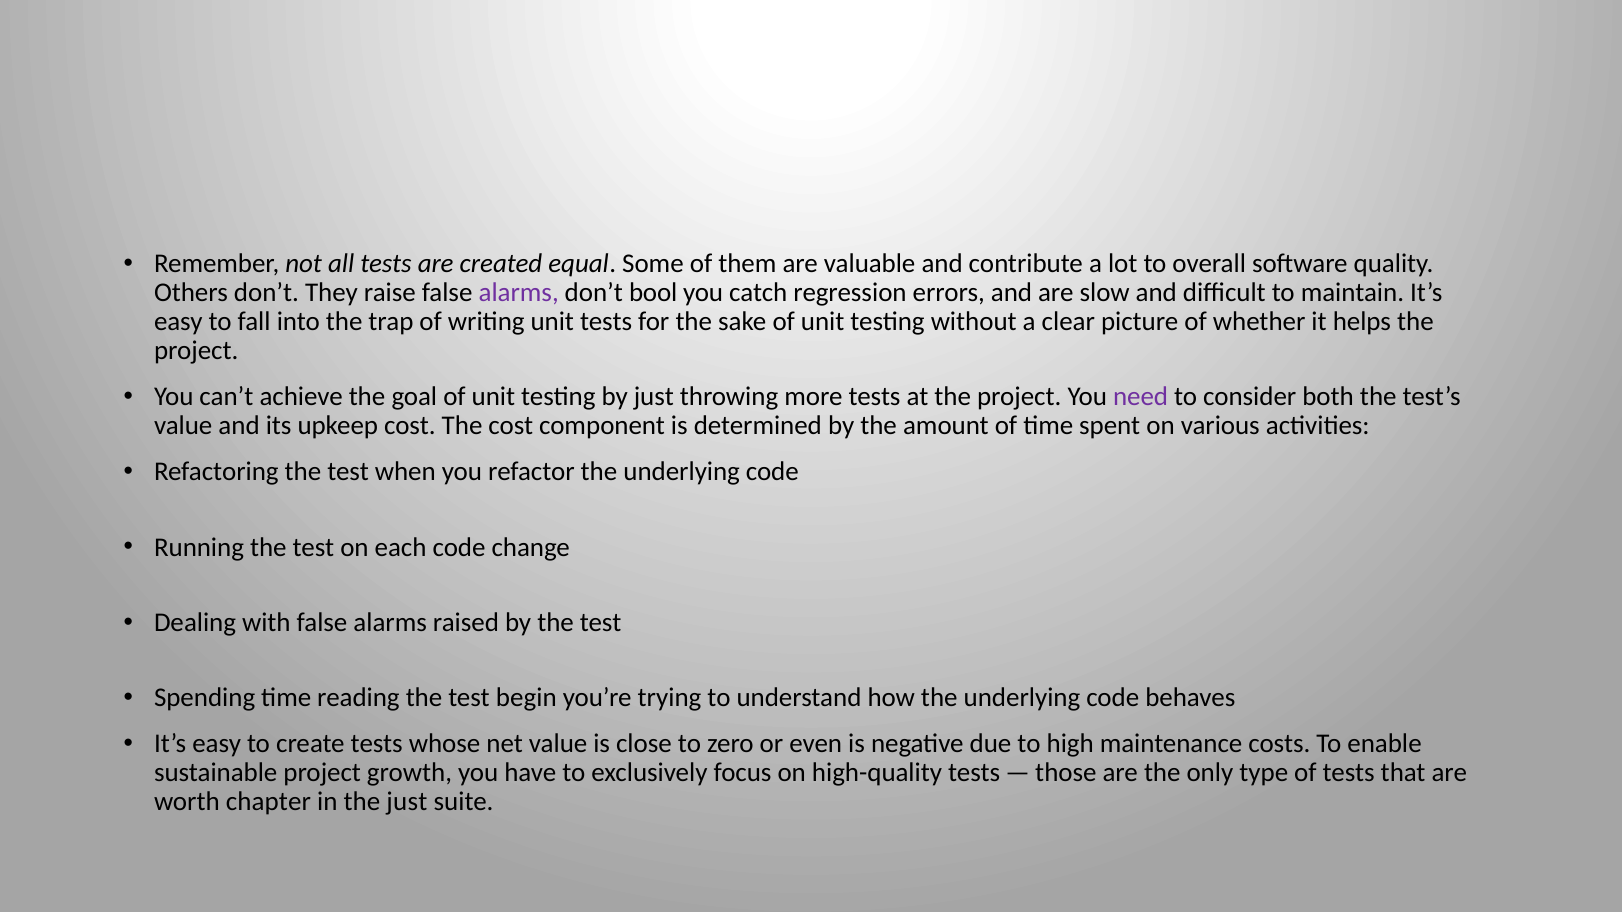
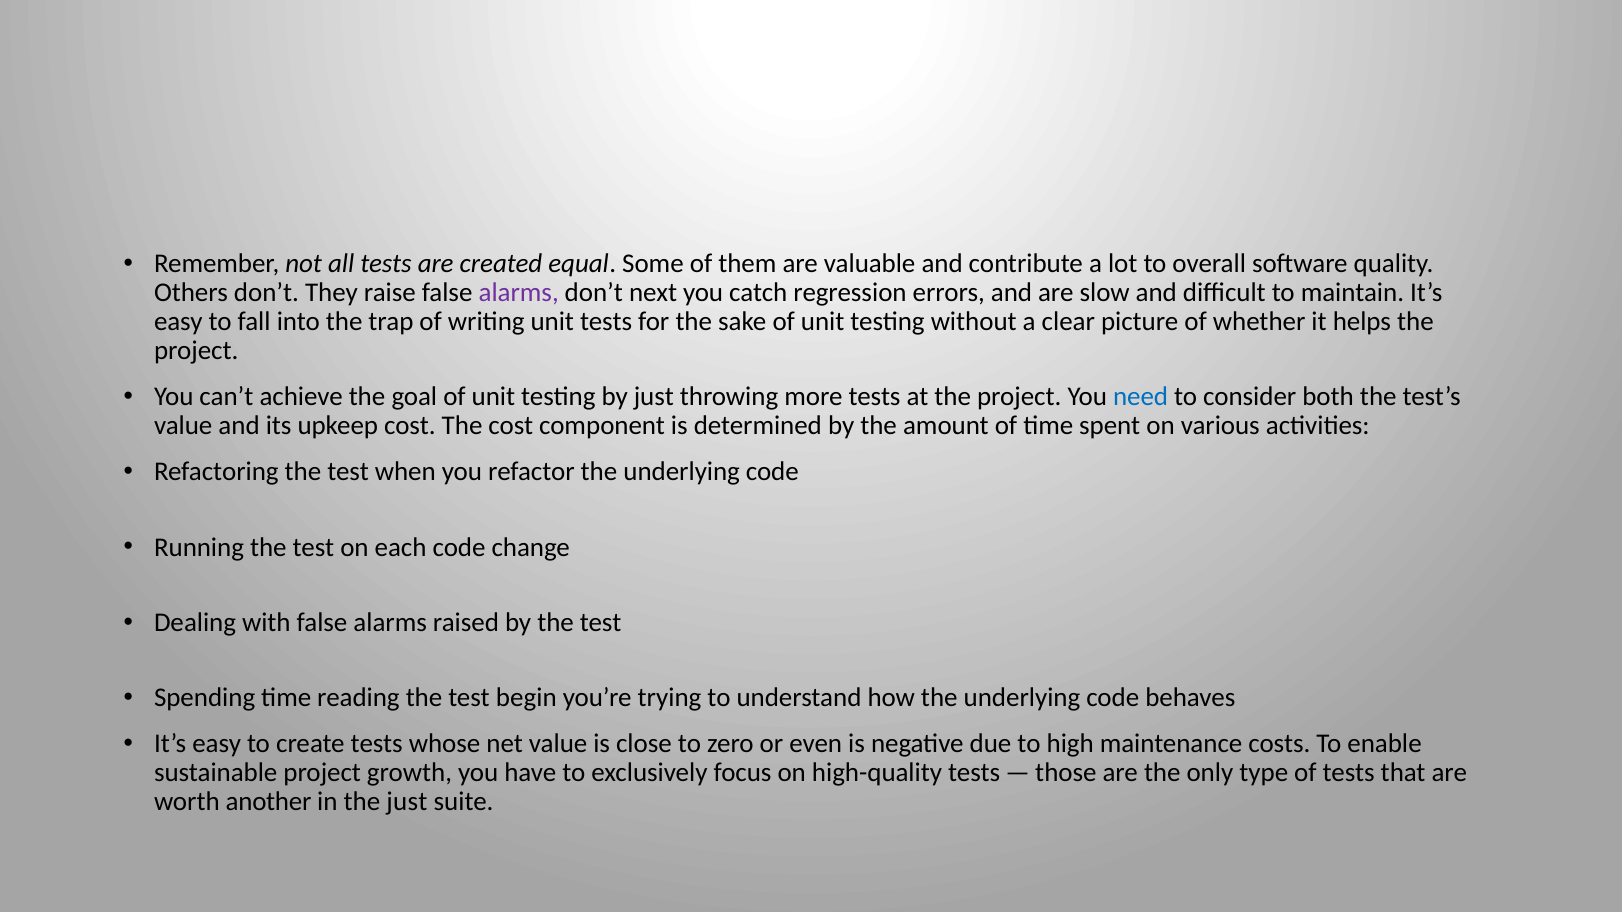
bool: bool -> next (653, 293)
need colour: purple -> blue (1141, 397)
chapter: chapter -> another (269, 802)
